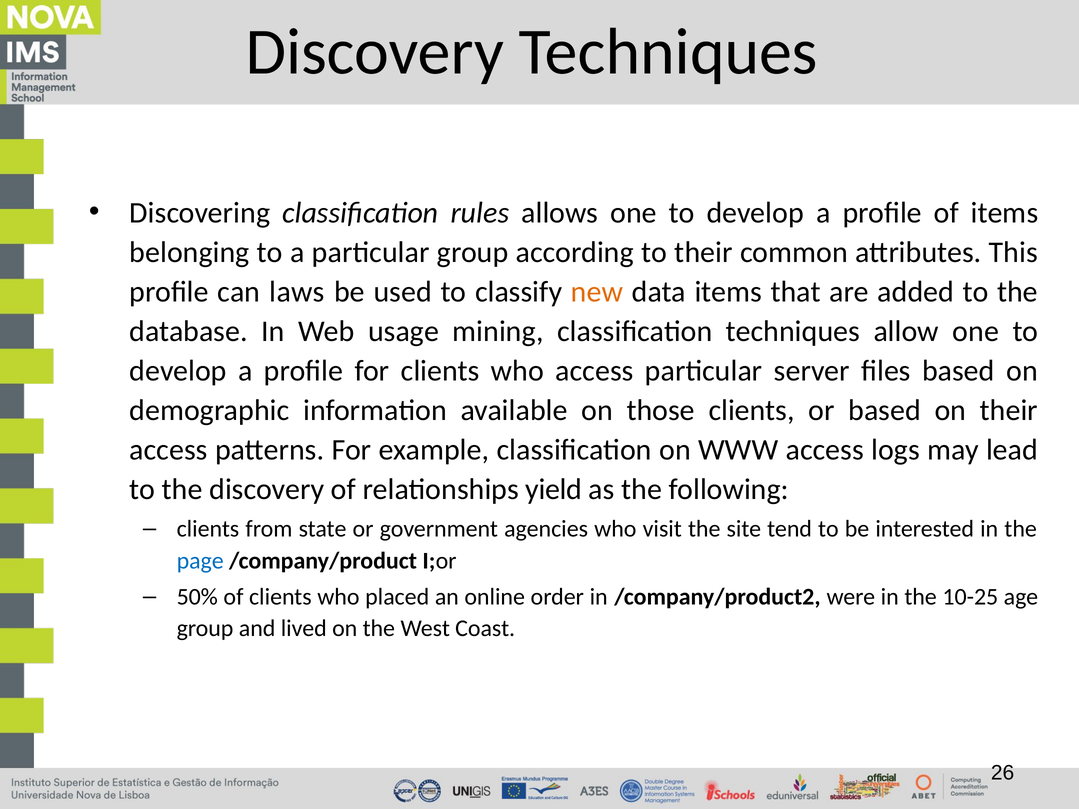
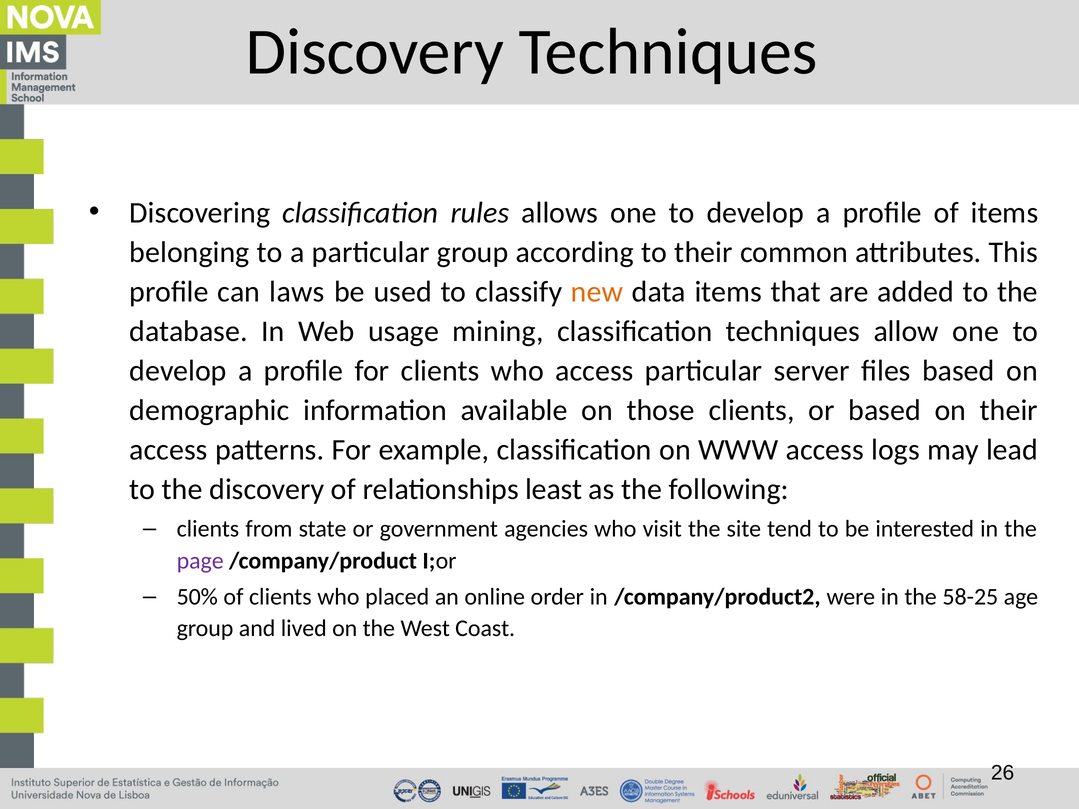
yield: yield -> least (554, 490)
page colour: blue -> purple (200, 561)
10-25: 10-25 -> 58-25 (970, 597)
